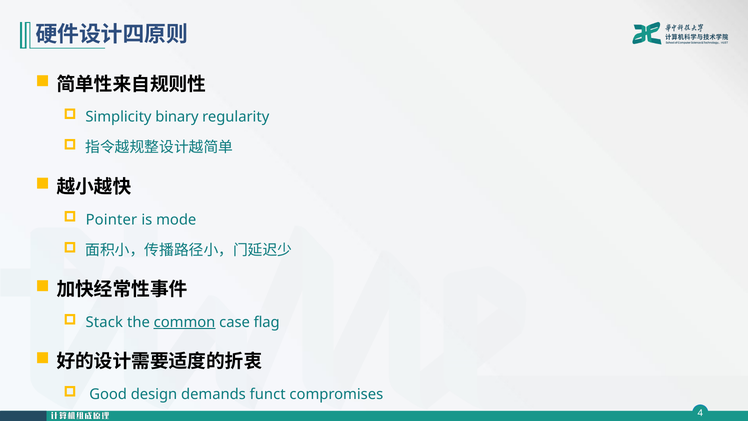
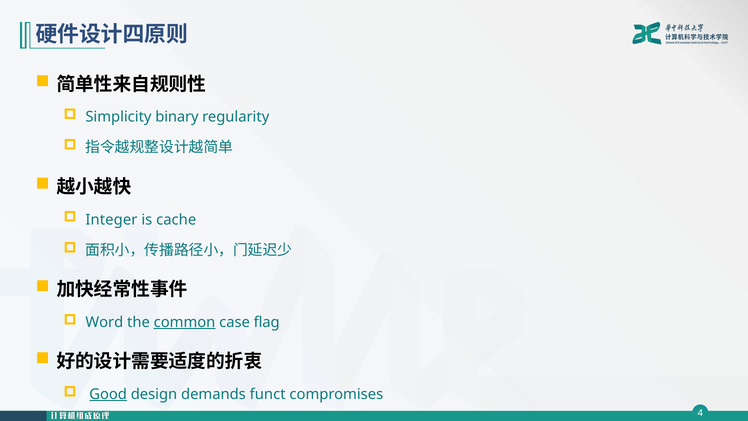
Pointer: Pointer -> Integer (111, 219)
mode: mode -> cache (176, 219)
Stack: Stack -> Word (104, 322)
Good underline: none -> present (108, 394)
